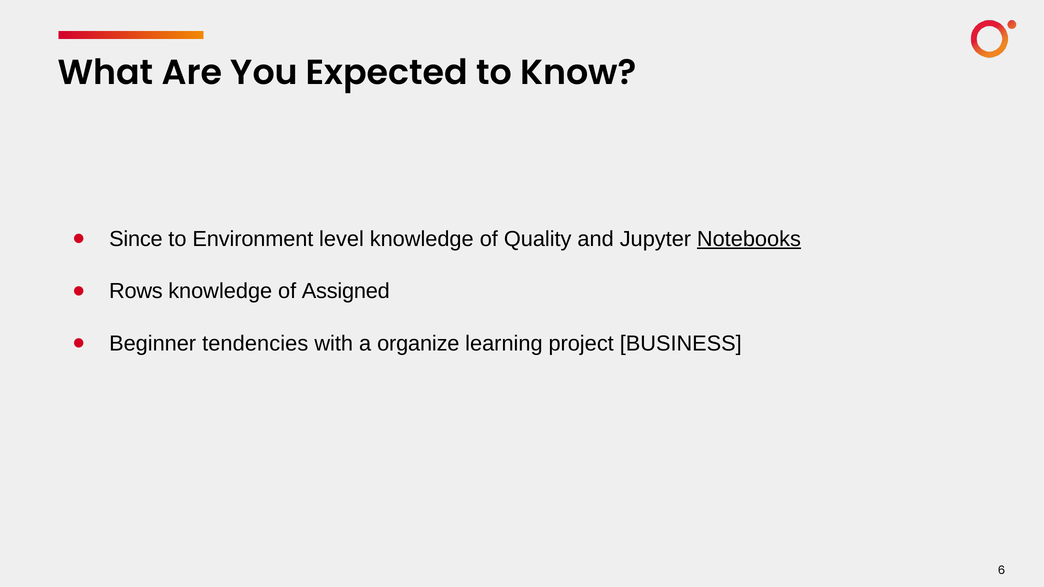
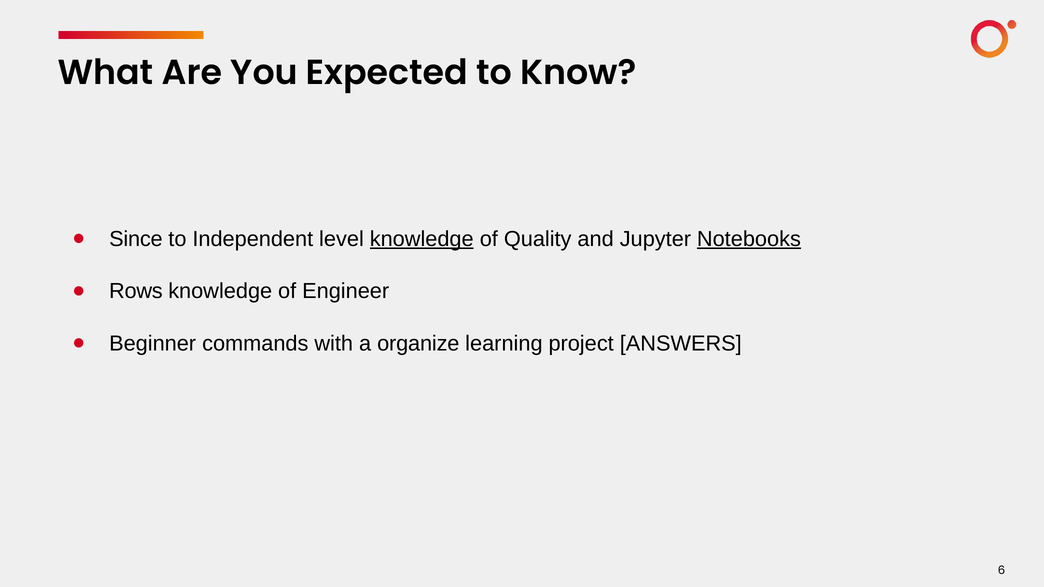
Environment: Environment -> Independent (253, 239)
knowledge underline: none -> present (422, 239)
Assigned: Assigned -> Engineer (346, 291)
tendencies: tendencies -> commands (255, 344)
BUSINESS: BUSINESS -> ANSWERS (681, 344)
